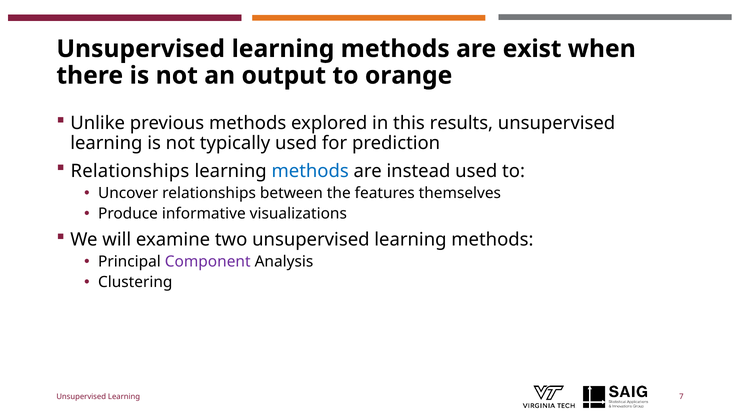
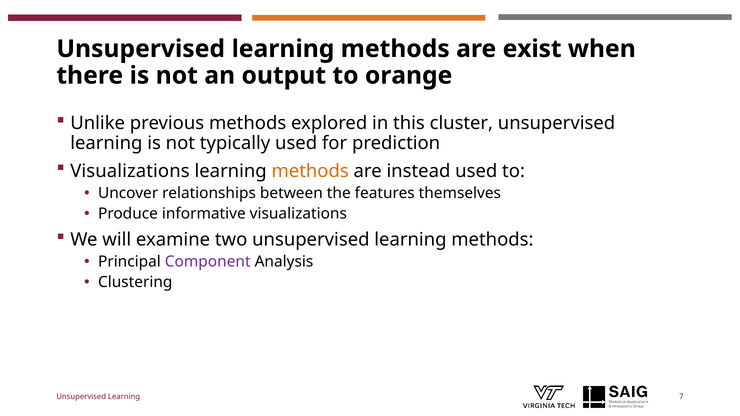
results: results -> cluster (461, 123)
Relationships: Relationships -> Visualizations (130, 171)
methods colour: blue -> orange (310, 171)
